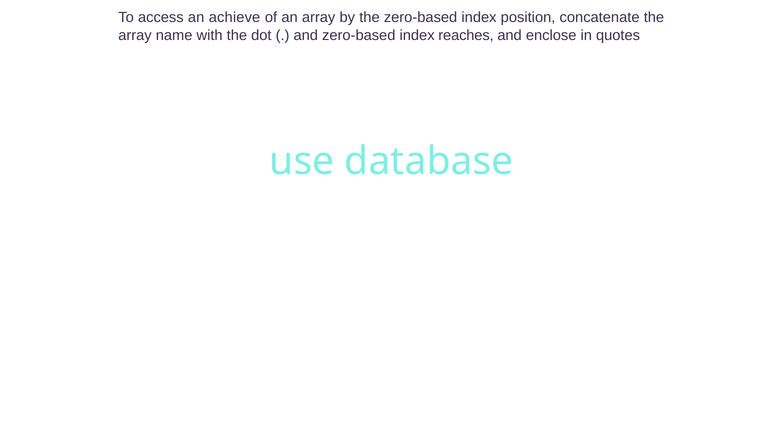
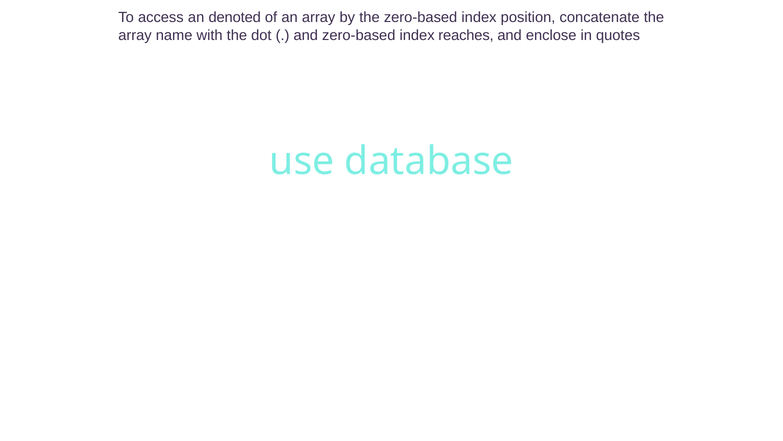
achieve: achieve -> denoted (235, 18)
